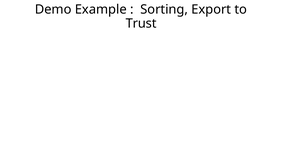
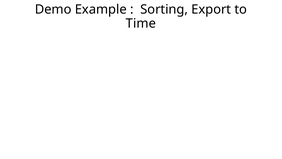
Trust: Trust -> Time (141, 23)
